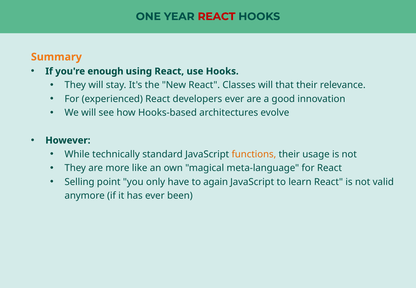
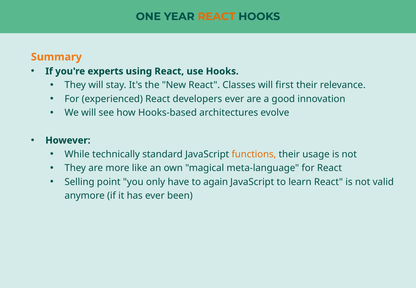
REACT colour: red -> orange (217, 17)
enough: enough -> experts (105, 71)
that: that -> first (285, 85)
